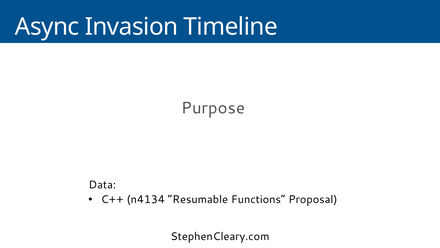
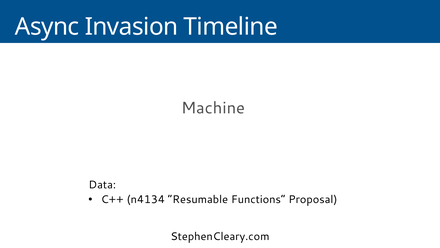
Purpose: Purpose -> Machine (213, 108)
